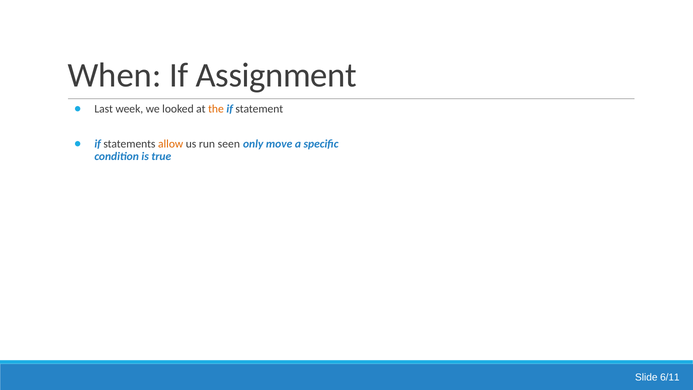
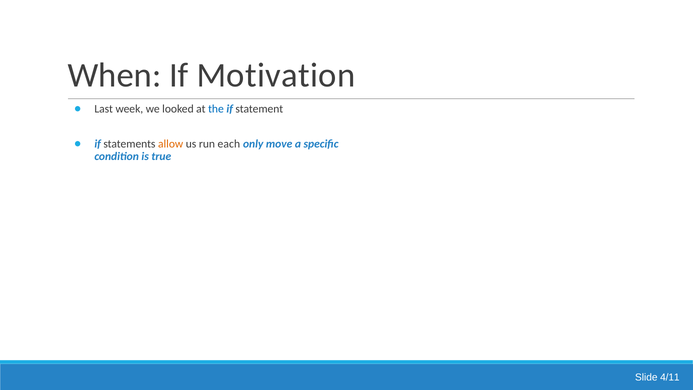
Assignment: Assignment -> Motivation (276, 75)
the colour: orange -> blue (216, 109)
seen: seen -> each (229, 144)
6/11: 6/11 -> 4/11 (670, 377)
